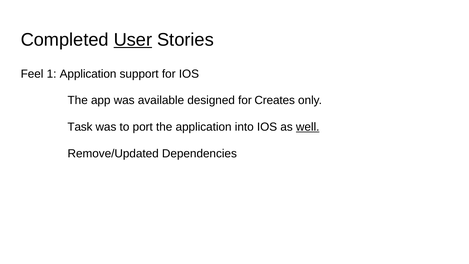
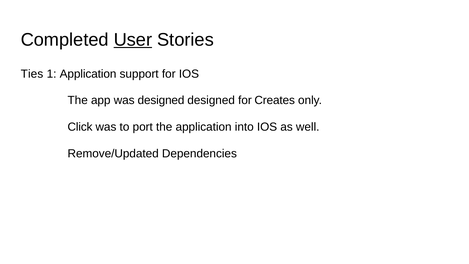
Feel: Feel -> Ties (32, 74)
was available: available -> designed (161, 100)
Task: Task -> Click (80, 127)
well underline: present -> none (308, 127)
